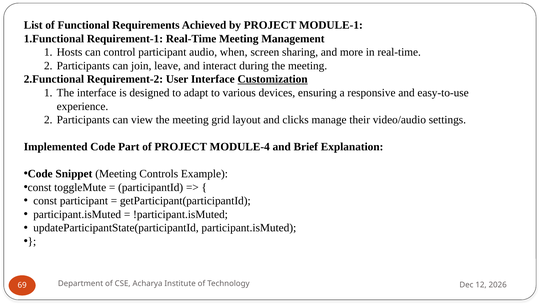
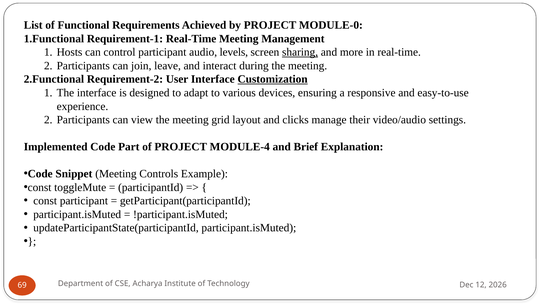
MODULE-1: MODULE-1 -> MODULE-0 (331, 25)
when: when -> levels (234, 52)
sharing underline: none -> present (300, 52)
